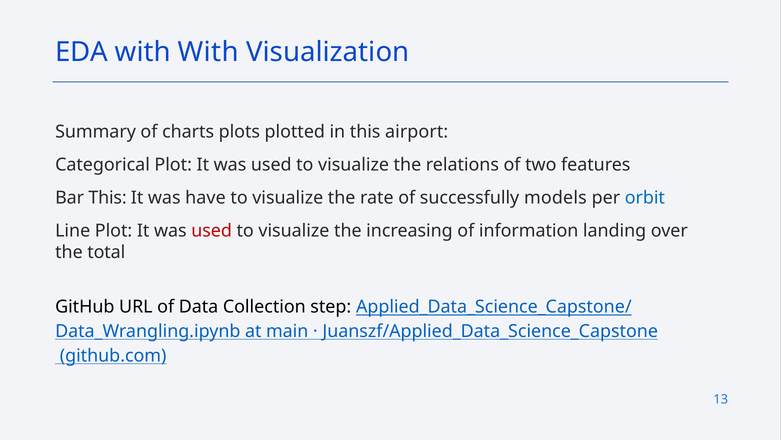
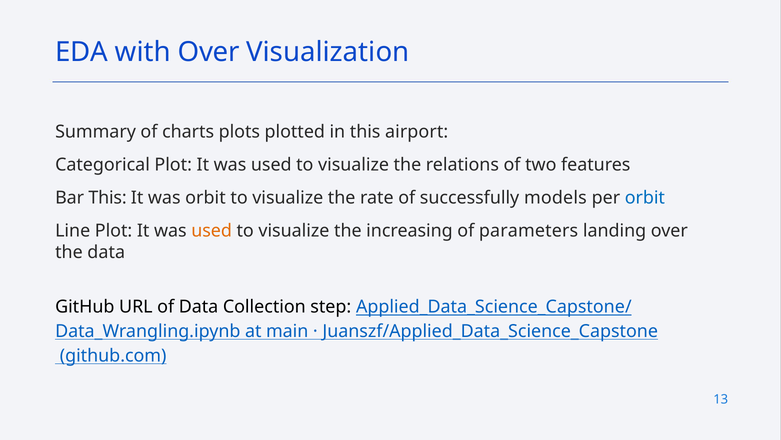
with With: With -> Over (209, 52)
was have: have -> orbit (205, 198)
used colour: red -> orange (212, 230)
information: information -> parameters (529, 230)
the total: total -> data (106, 252)
